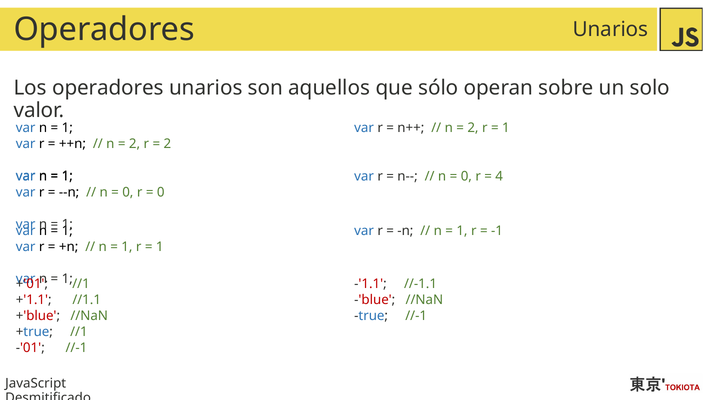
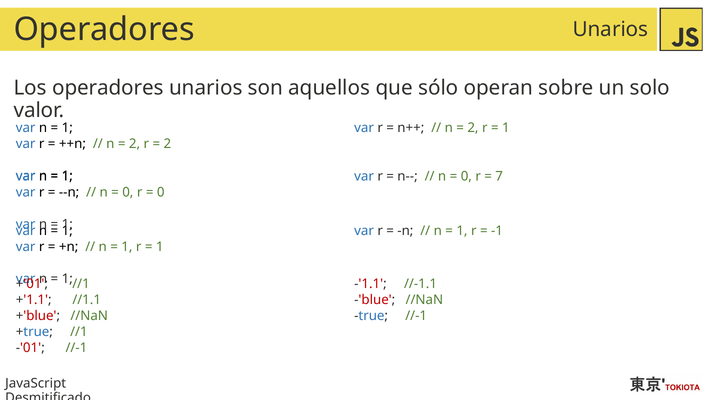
4: 4 -> 7 (499, 176)
